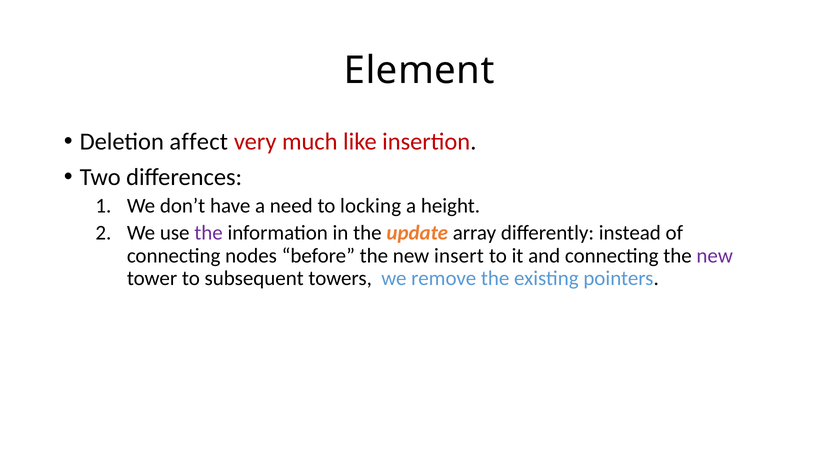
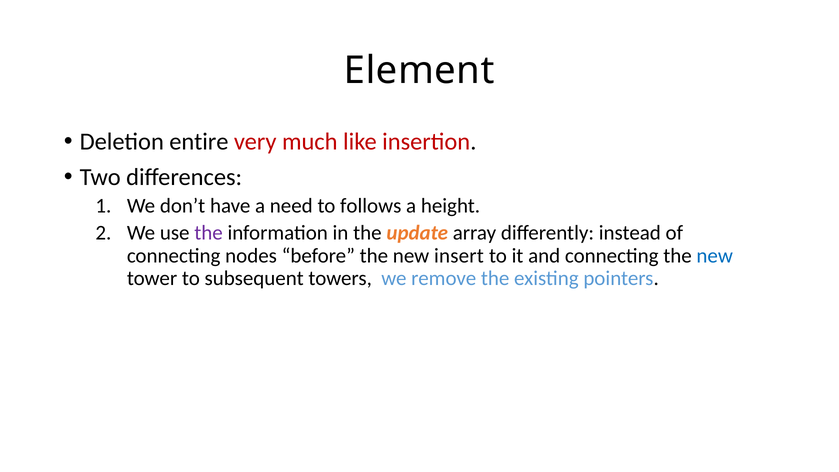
affect: affect -> entire (199, 142)
locking: locking -> follows (371, 206)
new colour: purple -> blue (715, 256)
